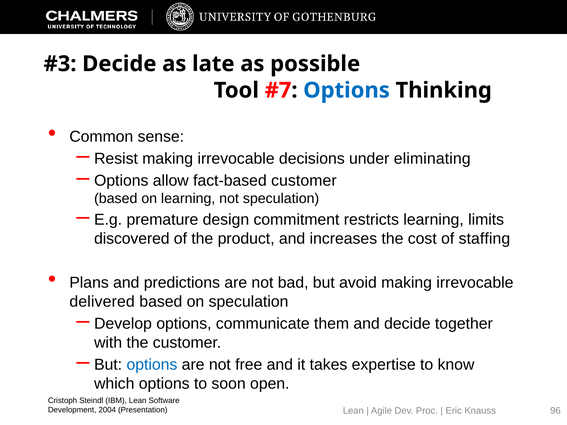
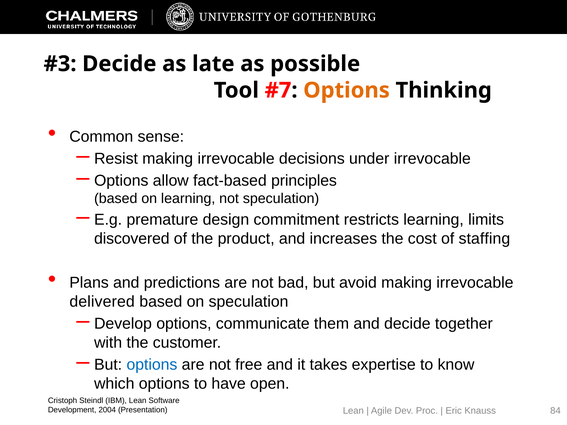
Options colour: blue -> orange (347, 90)
under eliminating: eliminating -> irrevocable (432, 159)
fact-based customer: customer -> principles (304, 181)
soon: soon -> have (229, 384)
96: 96 -> 84 (555, 411)
